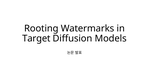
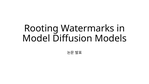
Target: Target -> Model (36, 38)
